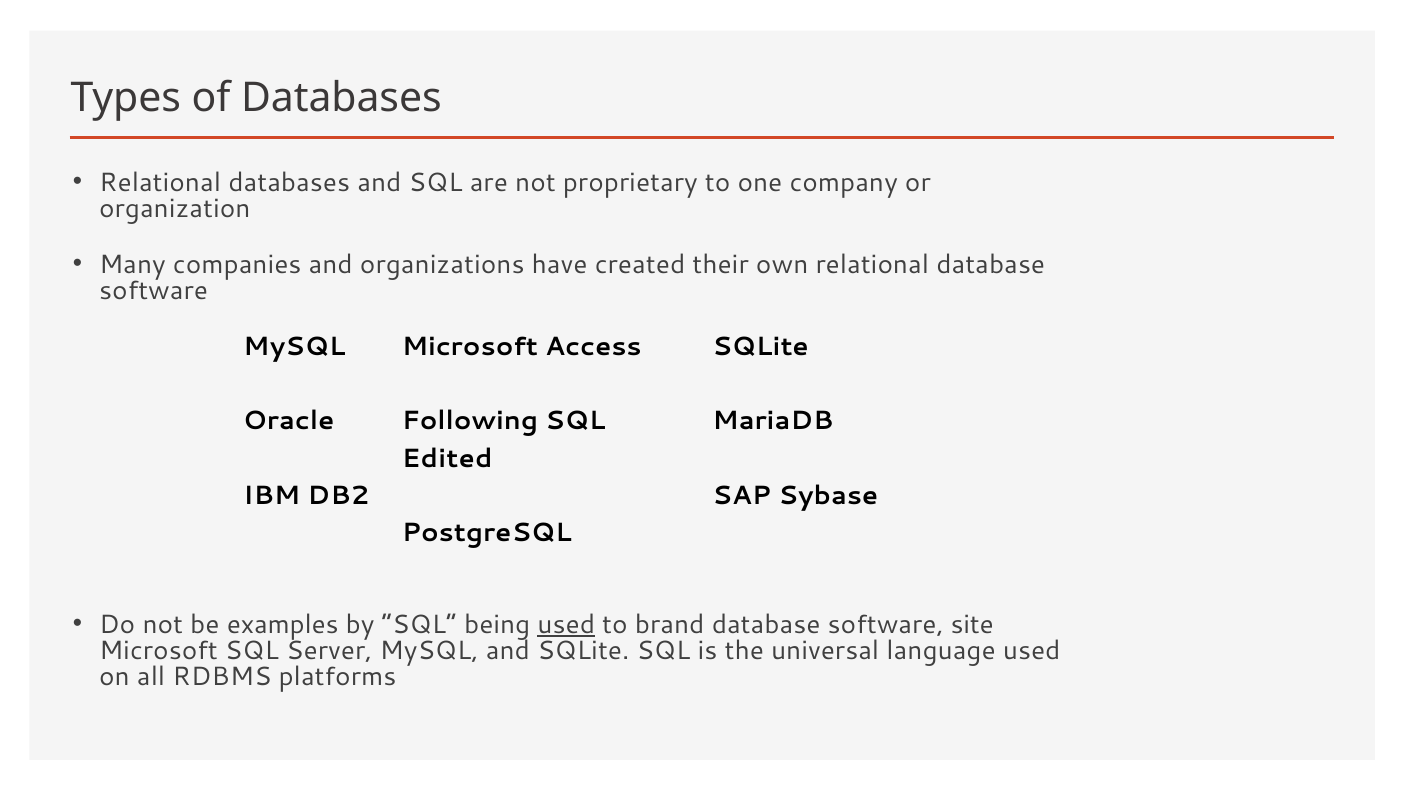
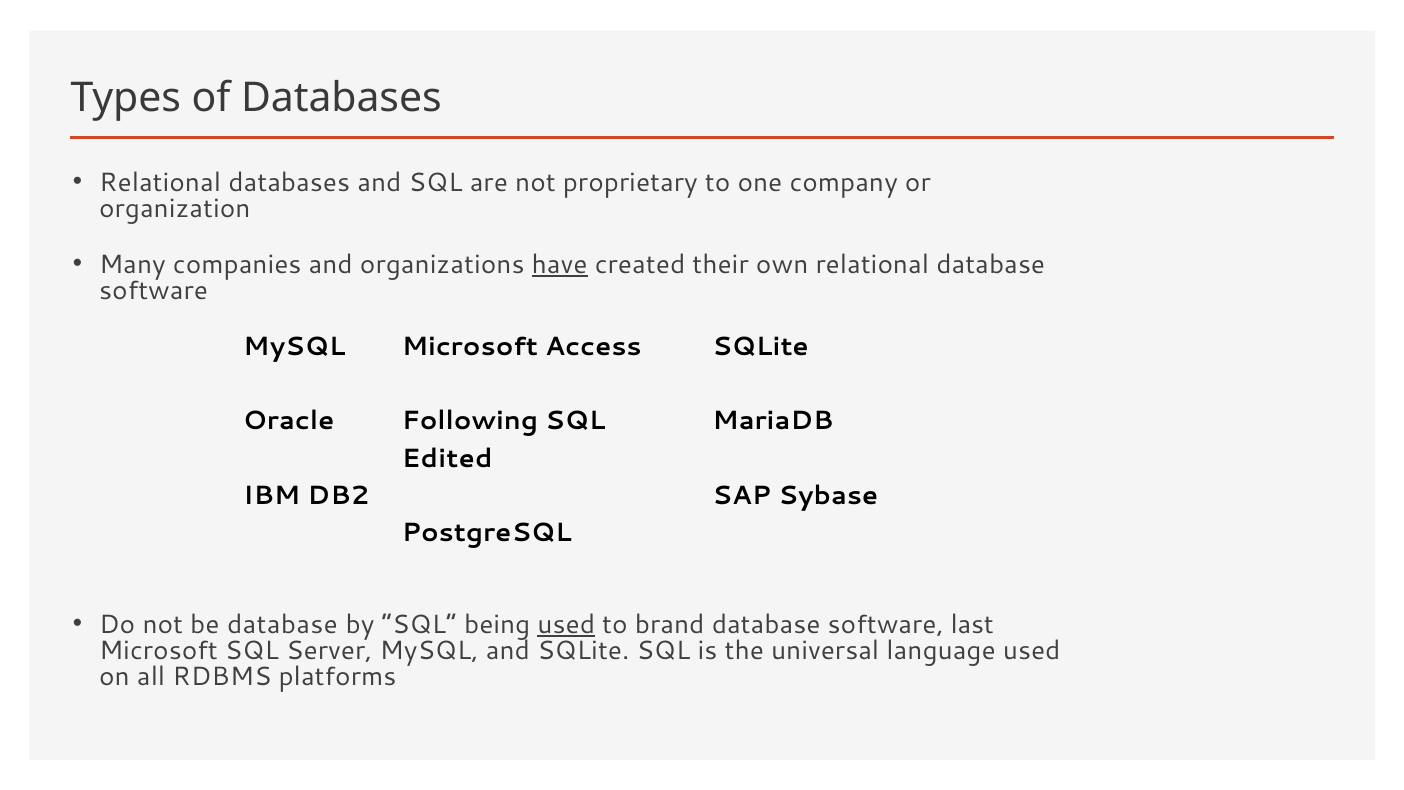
have underline: none -> present (560, 264)
be examples: examples -> database (282, 624)
site: site -> last (972, 624)
